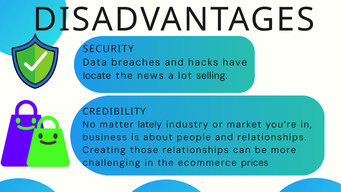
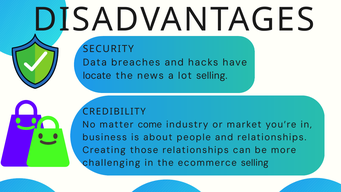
lately: lately -> come (150, 124)
ecommerce prices: prices -> selling (255, 163)
